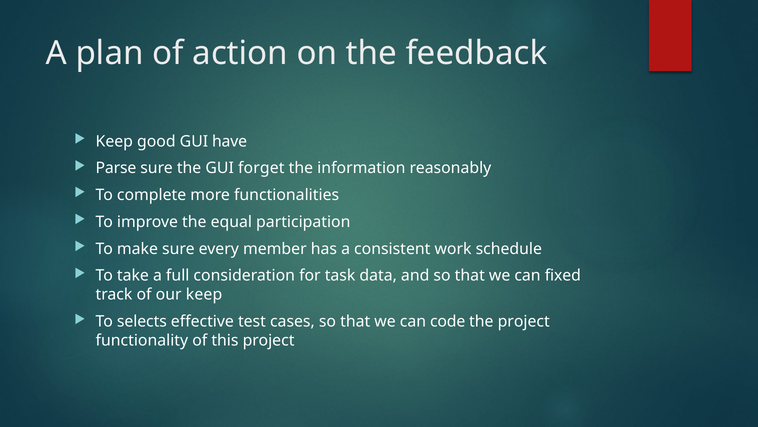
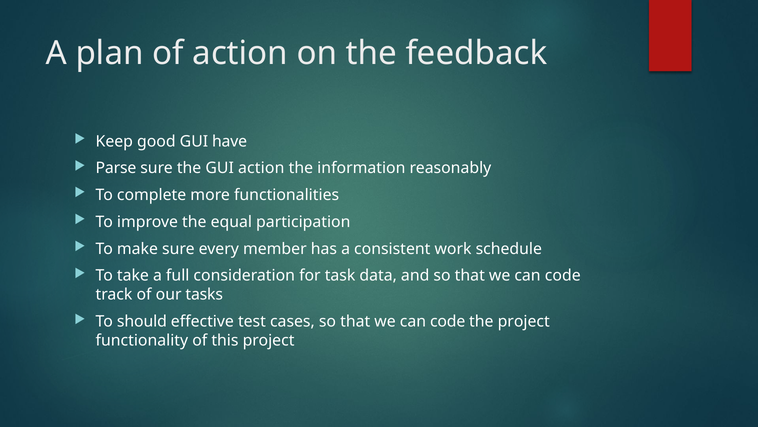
GUI forget: forget -> action (261, 168)
fixed: fixed -> code (563, 275)
our keep: keep -> tasks (204, 294)
selects: selects -> should (142, 321)
